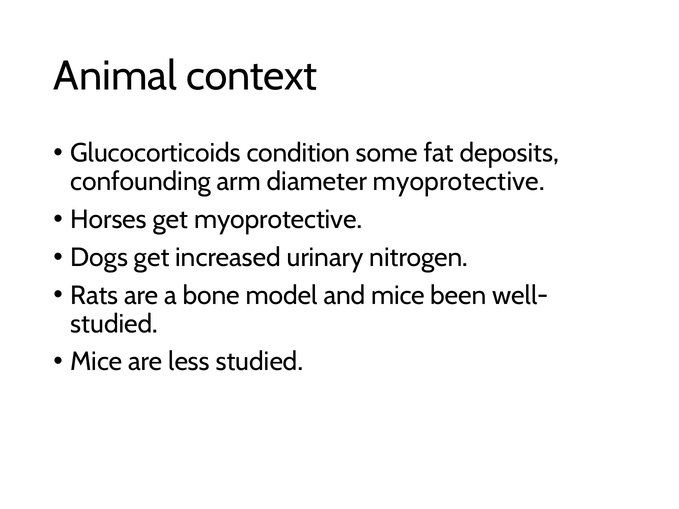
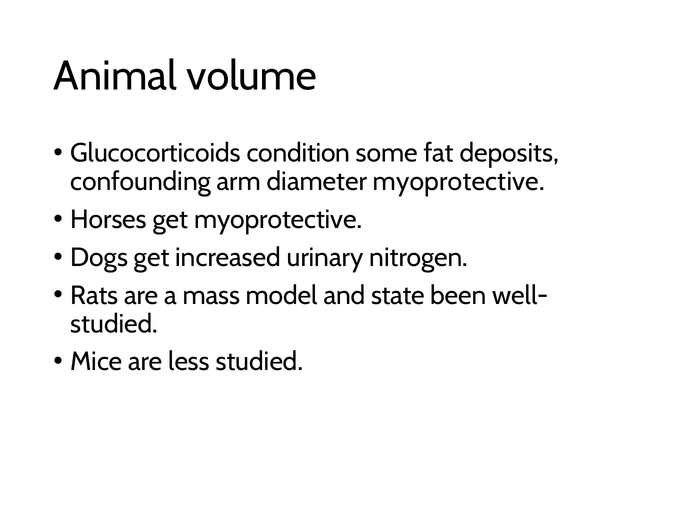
context: context -> volume (252, 76)
bone: bone -> mass (211, 295)
and mice: mice -> state (398, 295)
